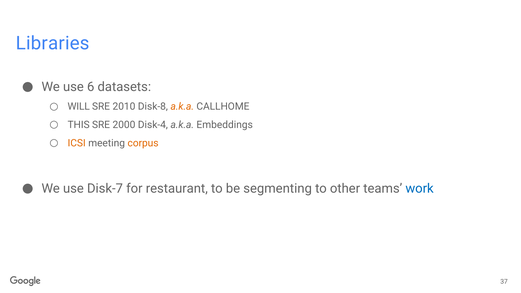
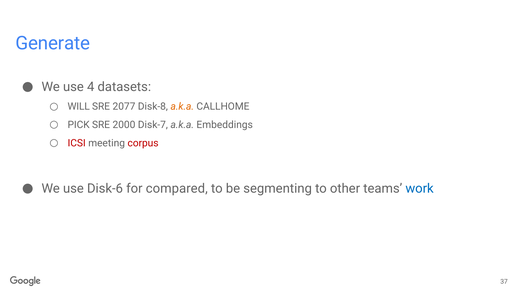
Libraries: Libraries -> Generate (53, 43)
6: 6 -> 4 (91, 87)
2010: 2010 -> 2077 (124, 107)
THIS: THIS -> PICK (79, 125)
Disk-4: Disk-4 -> Disk-7 (153, 125)
ICSI colour: orange -> red (77, 143)
corpus colour: orange -> red (143, 143)
Disk-7: Disk-7 -> Disk-6 (105, 189)
restaurant: restaurant -> compared (177, 189)
